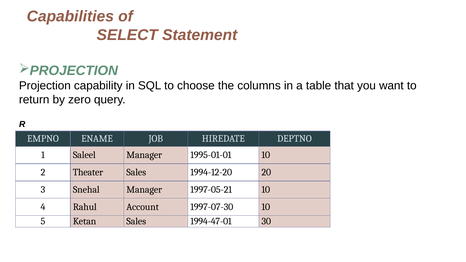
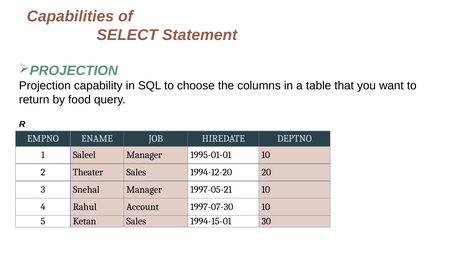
zero: zero -> food (79, 100)
1994-47-01: 1994-47-01 -> 1994-15-01 (211, 221)
